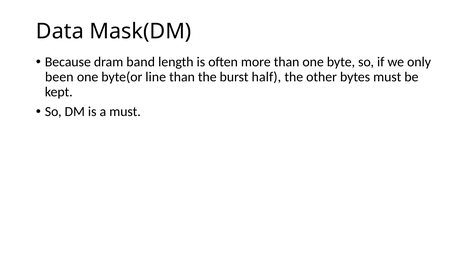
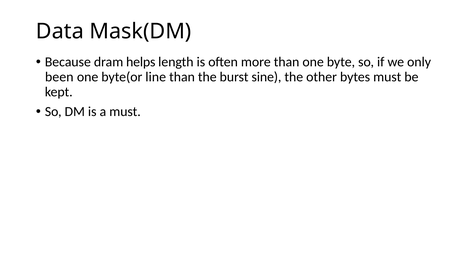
band: band -> helps (141, 62)
half: half -> sine (266, 77)
